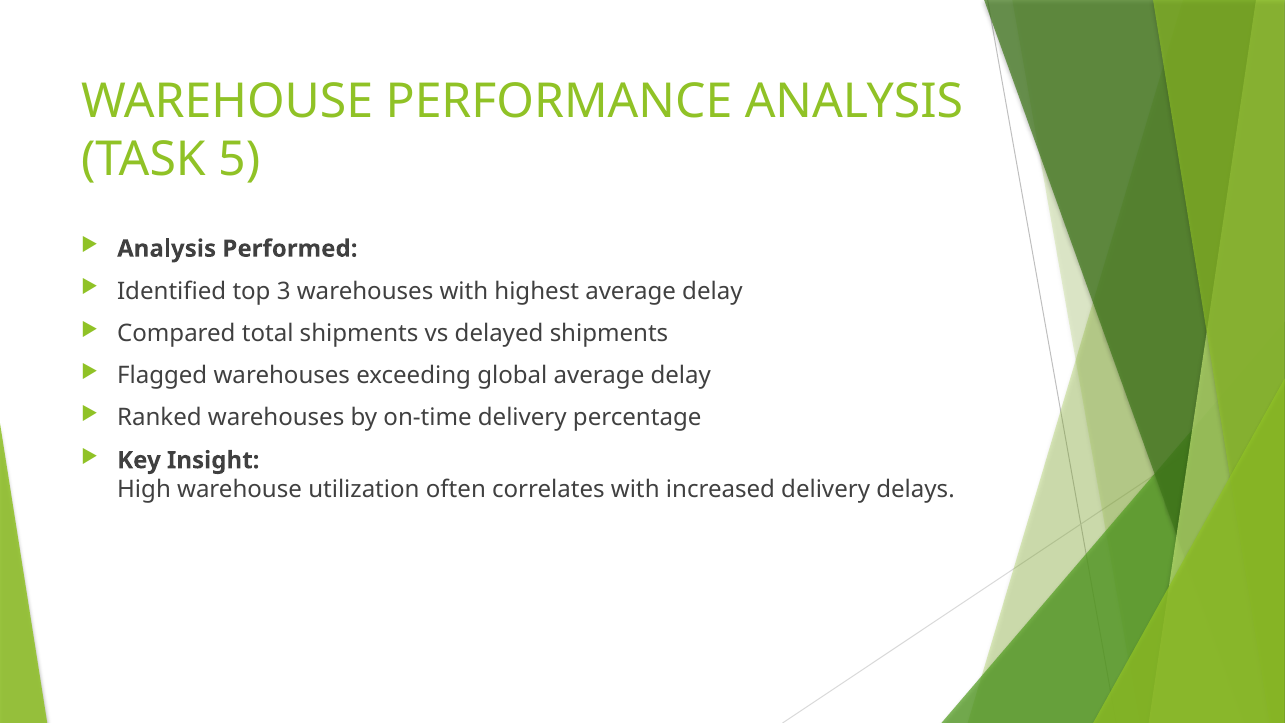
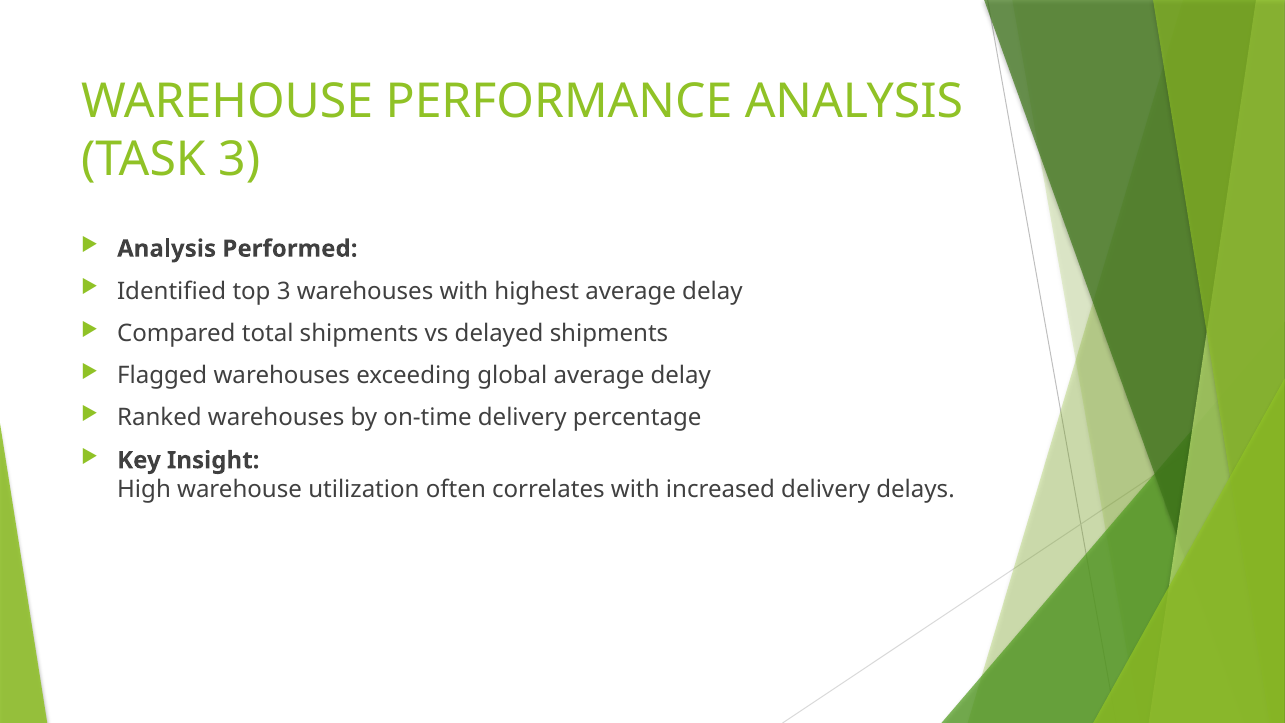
TASK 5: 5 -> 3 (239, 159)
